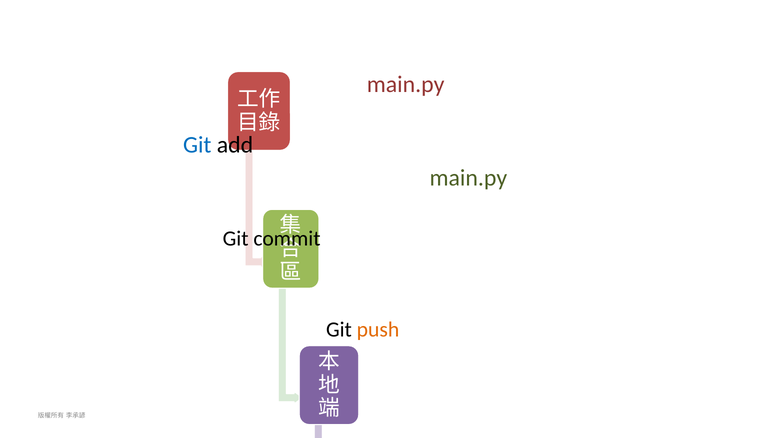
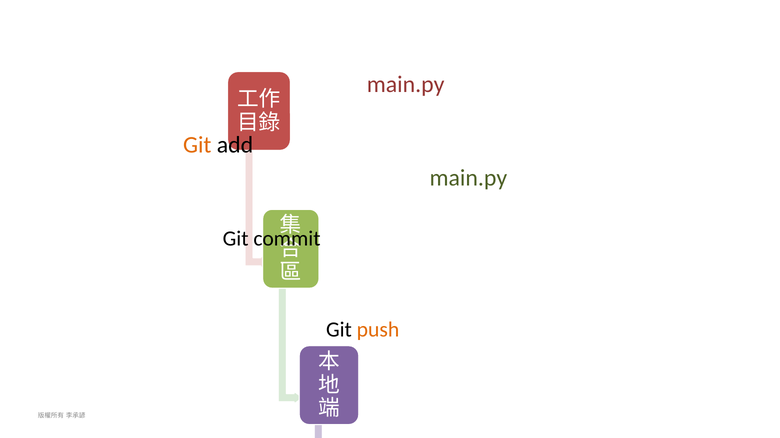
Git colour: blue -> orange (197, 145)
